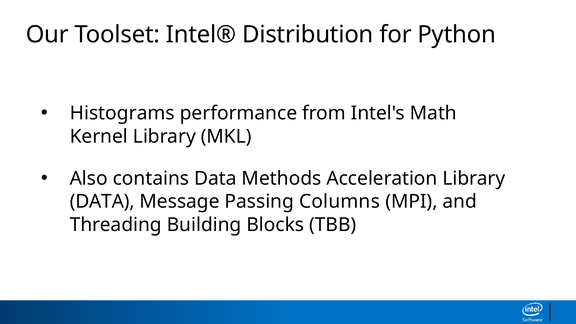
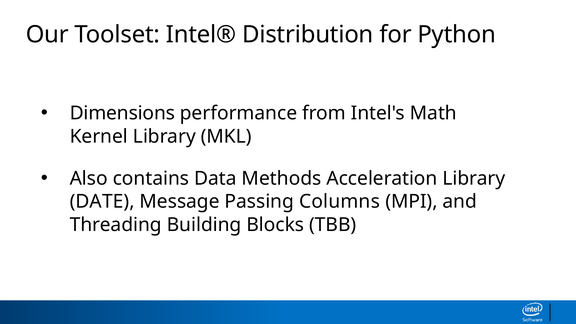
Histograms: Histograms -> Dimensions (122, 113)
DATA: DATA -> DATE (102, 202)
